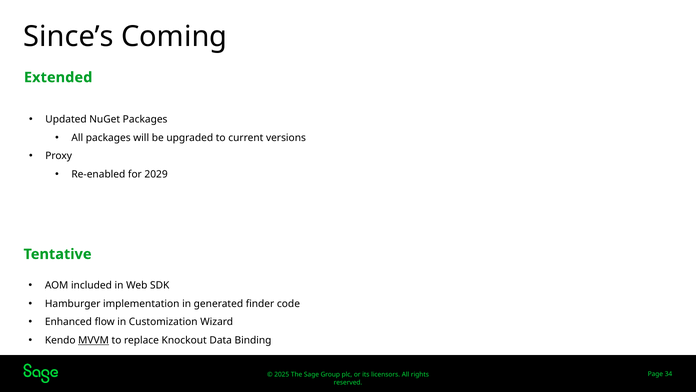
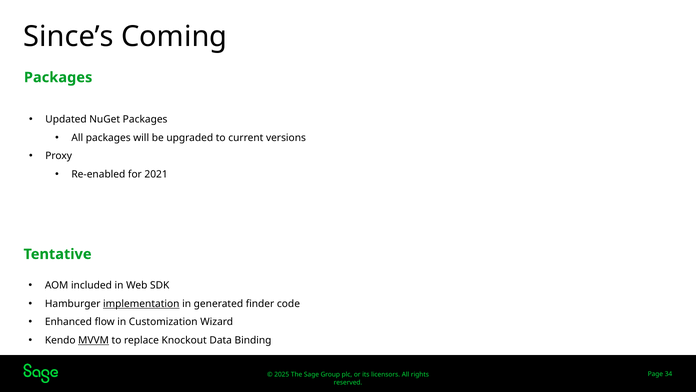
Extended: Extended -> Packages (58, 77)
2029: 2029 -> 2021 (156, 174)
implementation underline: none -> present (141, 303)
